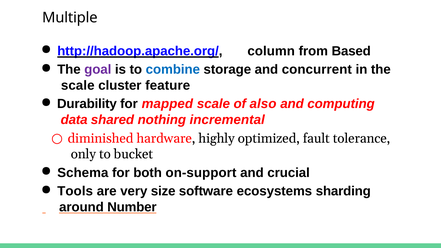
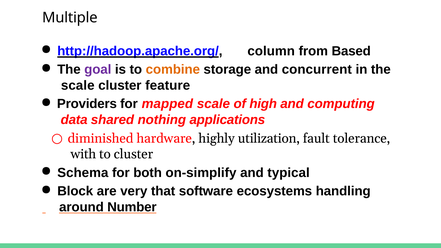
combine colour: blue -> orange (173, 70)
Durability: Durability -> Providers (87, 104)
also: also -> high (263, 104)
incremental: incremental -> applications (227, 120)
optimized: optimized -> utilization (269, 138)
only: only -> with (83, 154)
to bucket: bucket -> cluster (133, 154)
on-support: on-support -> on-simplify (201, 173)
crucial: crucial -> typical (289, 173)
Tools: Tools -> Block (75, 191)
size: size -> that (163, 191)
sharding: sharding -> handling (343, 191)
